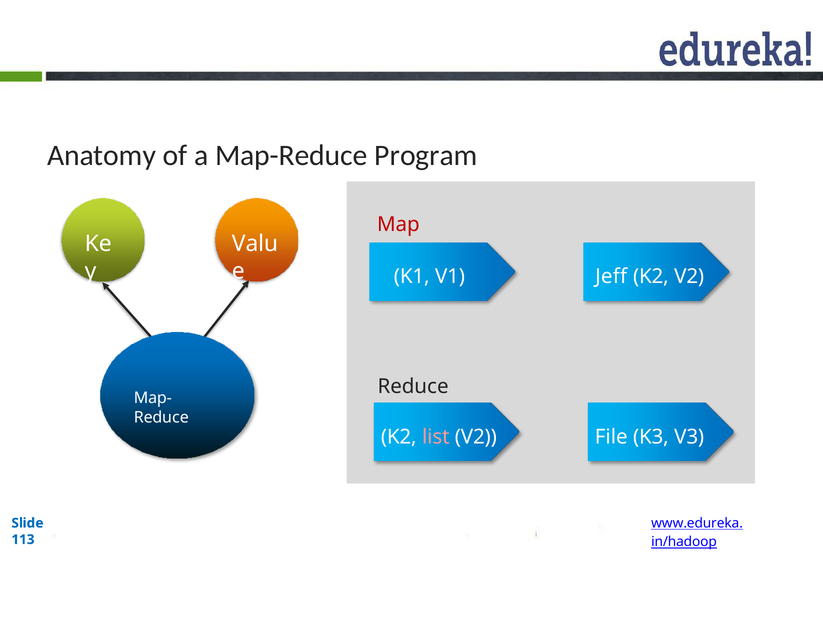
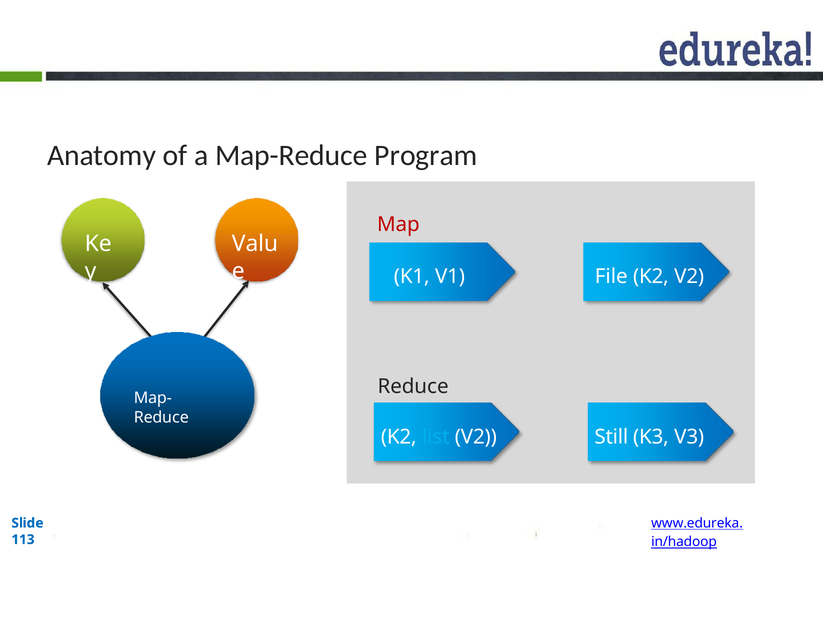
Jeff: Jeff -> File (611, 277)
list colour: pink -> light blue (436, 437)
File: File -> Still (611, 437)
